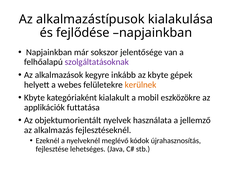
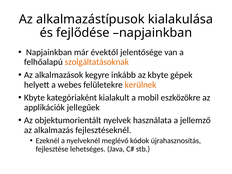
sokszor: sokszor -> évektől (104, 52)
szolgáltatásoknak colour: purple -> orange (97, 62)
futtatása: futtatása -> jellegűek (83, 107)
